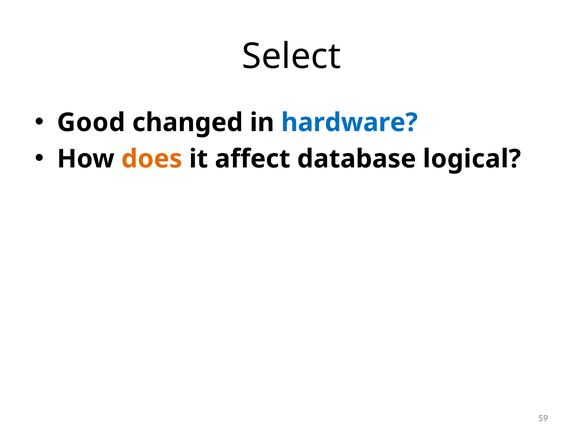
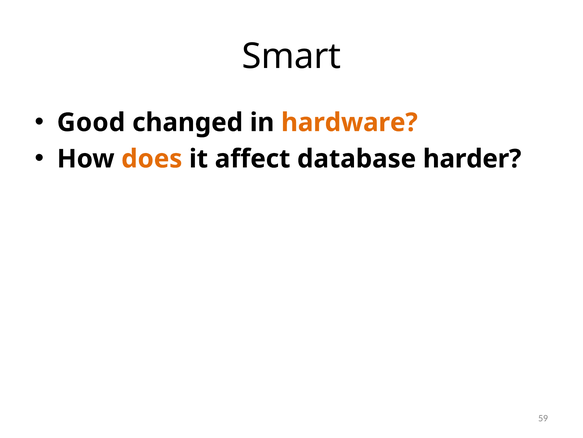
Select: Select -> Smart (292, 56)
hardware colour: blue -> orange (349, 122)
logical: logical -> harder (472, 159)
